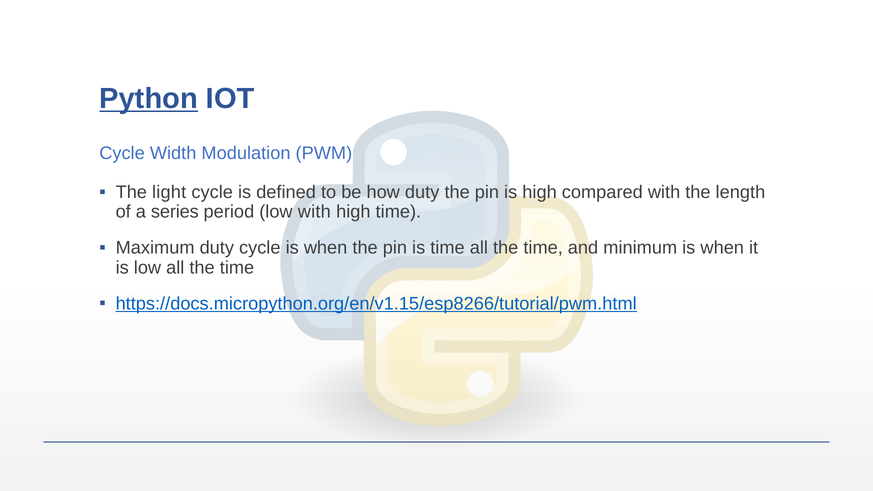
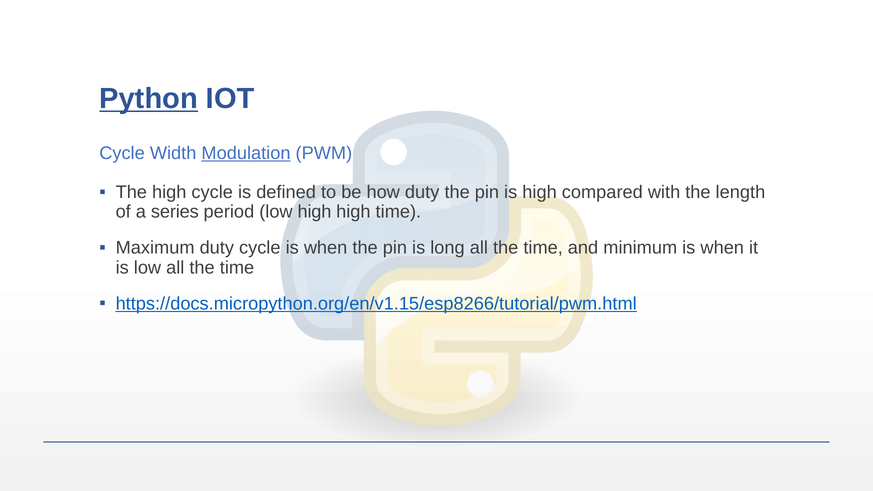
Modulation underline: none -> present (246, 153)
The light: light -> high (169, 192)
low with: with -> high (314, 212)
is time: time -> long (448, 248)
